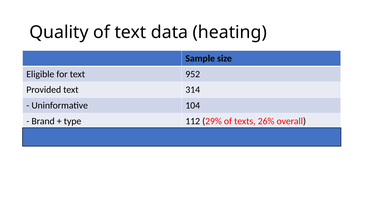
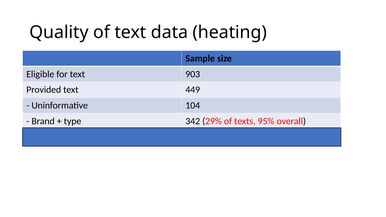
952: 952 -> 903 (193, 74)
314: 314 -> 449 (193, 90)
112: 112 -> 342 (193, 121)
26%: 26% -> 95% (266, 121)
